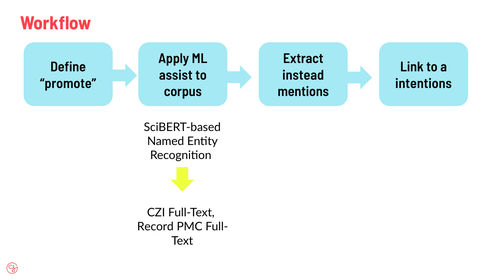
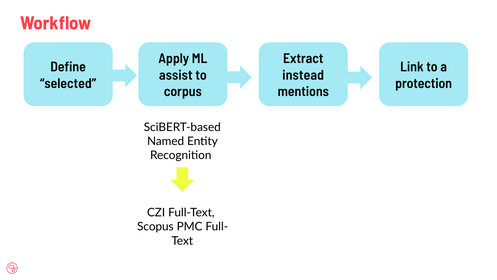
promote: promote -> selected (68, 83)
intentions: intentions -> protection (424, 83)
Record: Record -> Scopus (155, 226)
